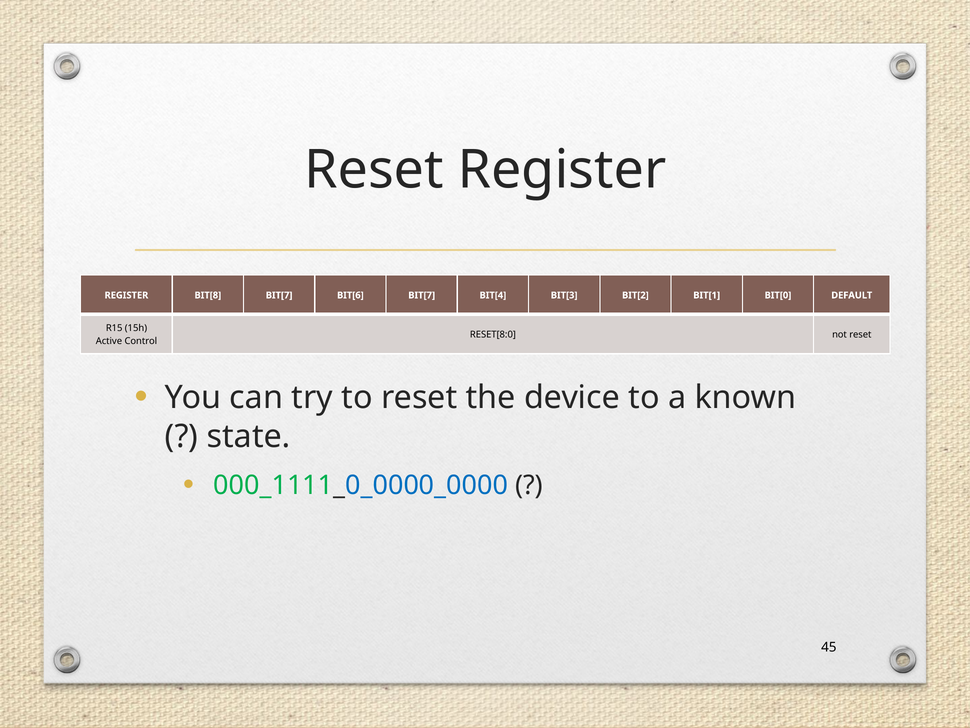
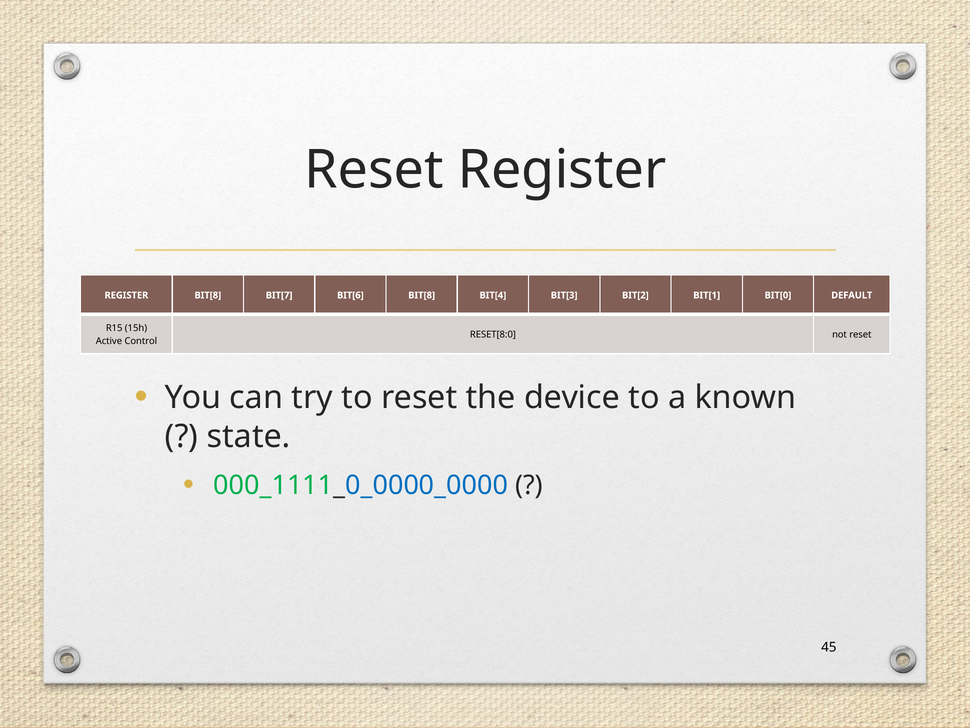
BIT[6 BIT[7: BIT[7 -> BIT[8 (422, 295)
